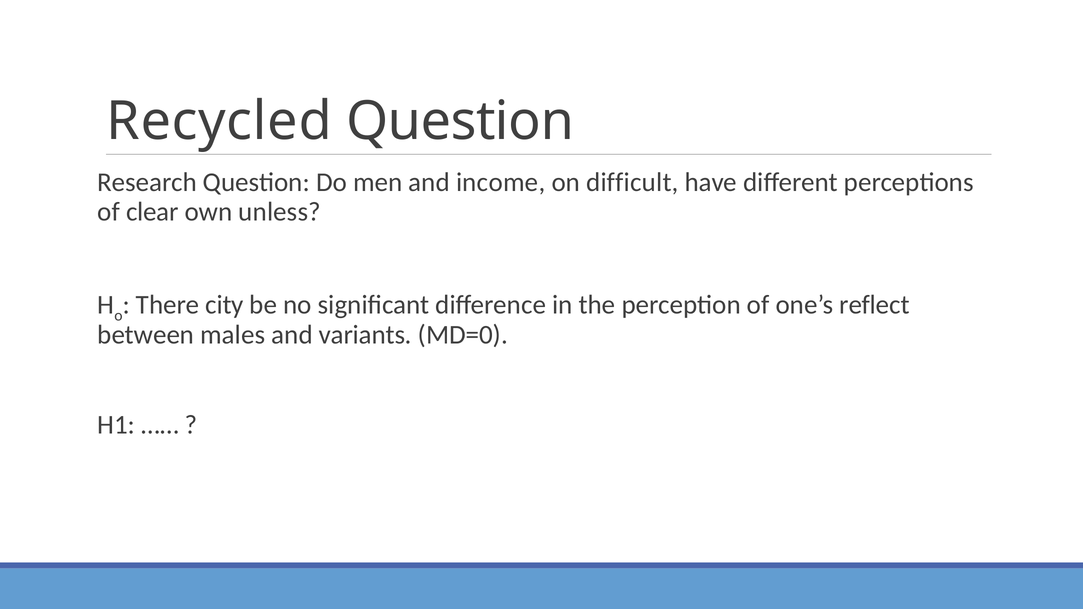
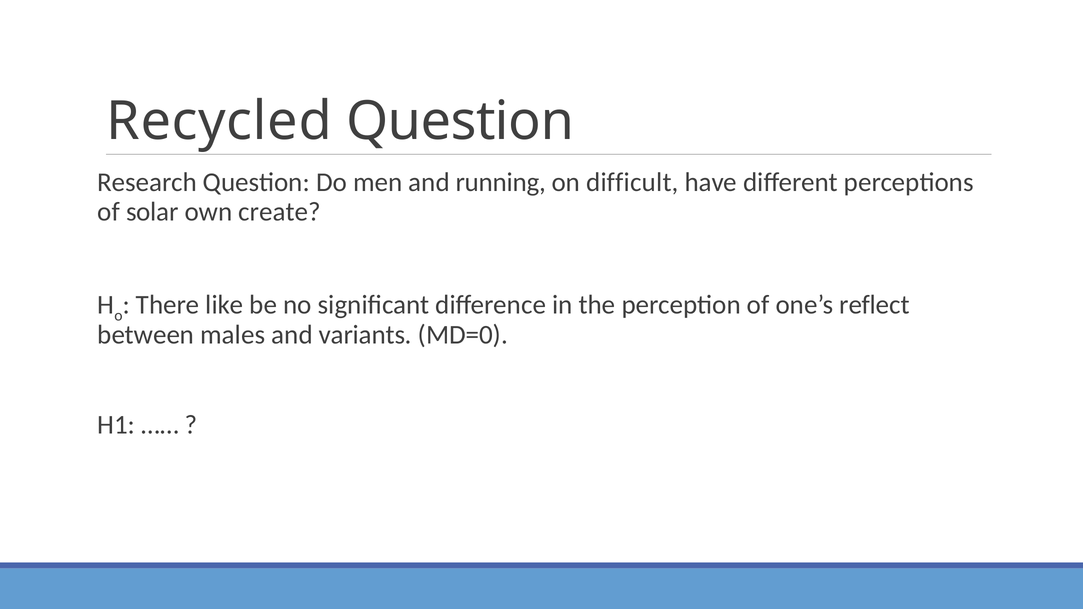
income: income -> running (501, 182)
clear: clear -> solar (152, 212)
unless: unless -> create (280, 212)
city: city -> like (224, 305)
